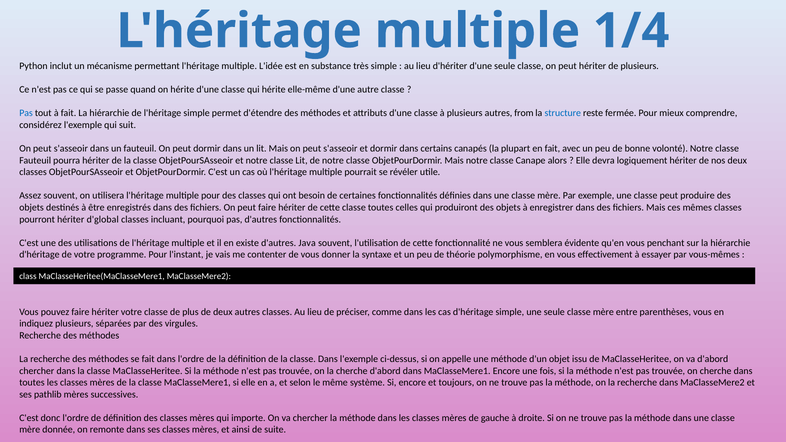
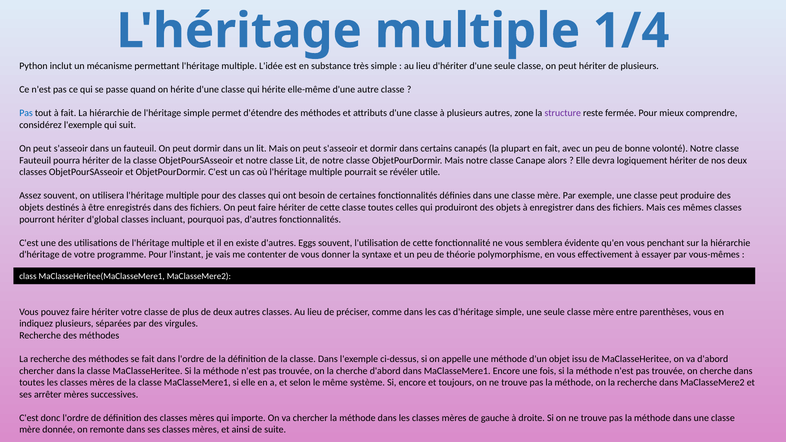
from: from -> zone (524, 113)
structure colour: blue -> purple (563, 113)
Java: Java -> Eggs (307, 243)
pathlib: pathlib -> arrêter (48, 394)
